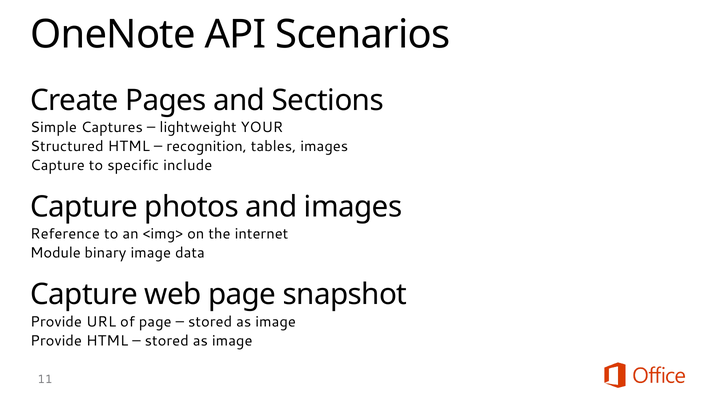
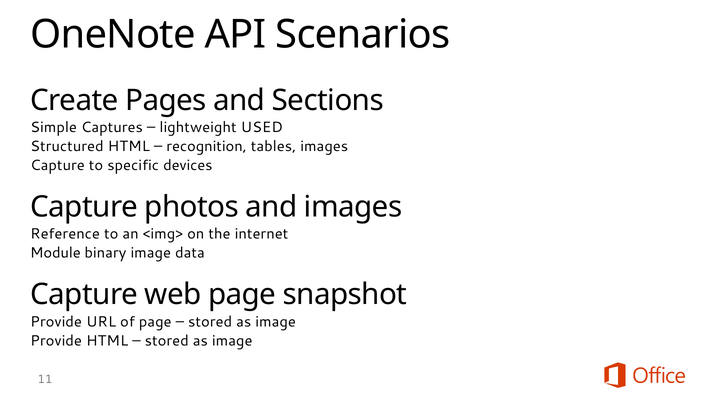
YOUR: YOUR -> USED (262, 127)
include: include -> devices (188, 165)
